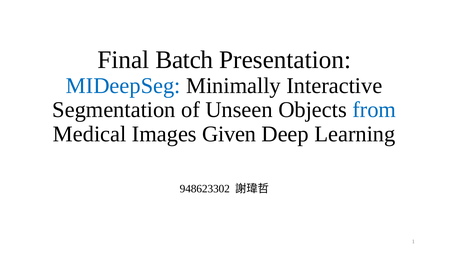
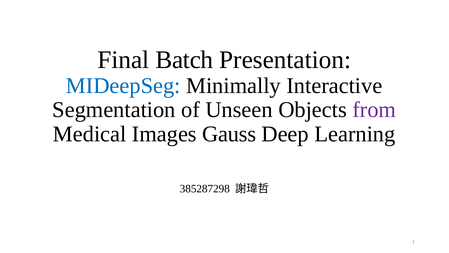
from colour: blue -> purple (374, 110)
Given: Given -> Gauss (229, 134)
948623302: 948623302 -> 385287298 (205, 188)
